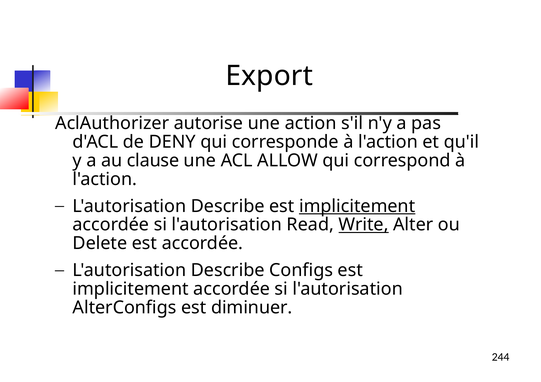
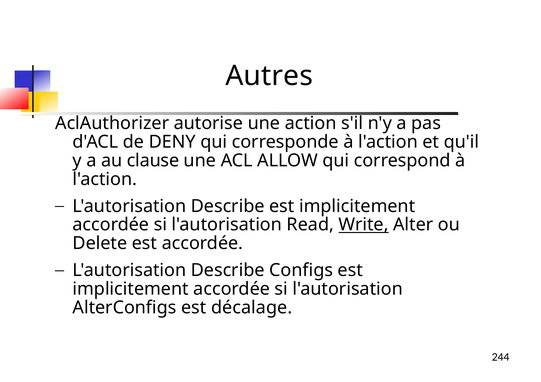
Export: Export -> Autres (269, 76)
implicitement underline: present -> none (357, 206)
diminuer: diminuer -> décalage (252, 308)
